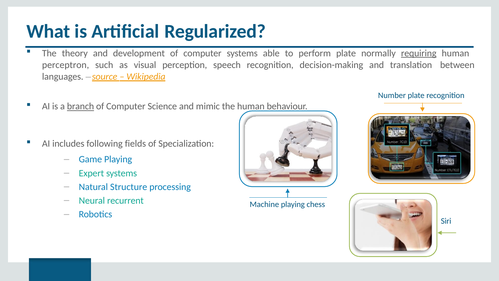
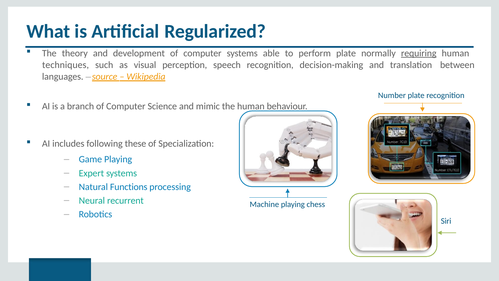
perceptron: perceptron -> techniques (66, 65)
branch underline: present -> none (81, 106)
fields: fields -> these (135, 144)
Structure: Structure -> Functions (129, 187)
